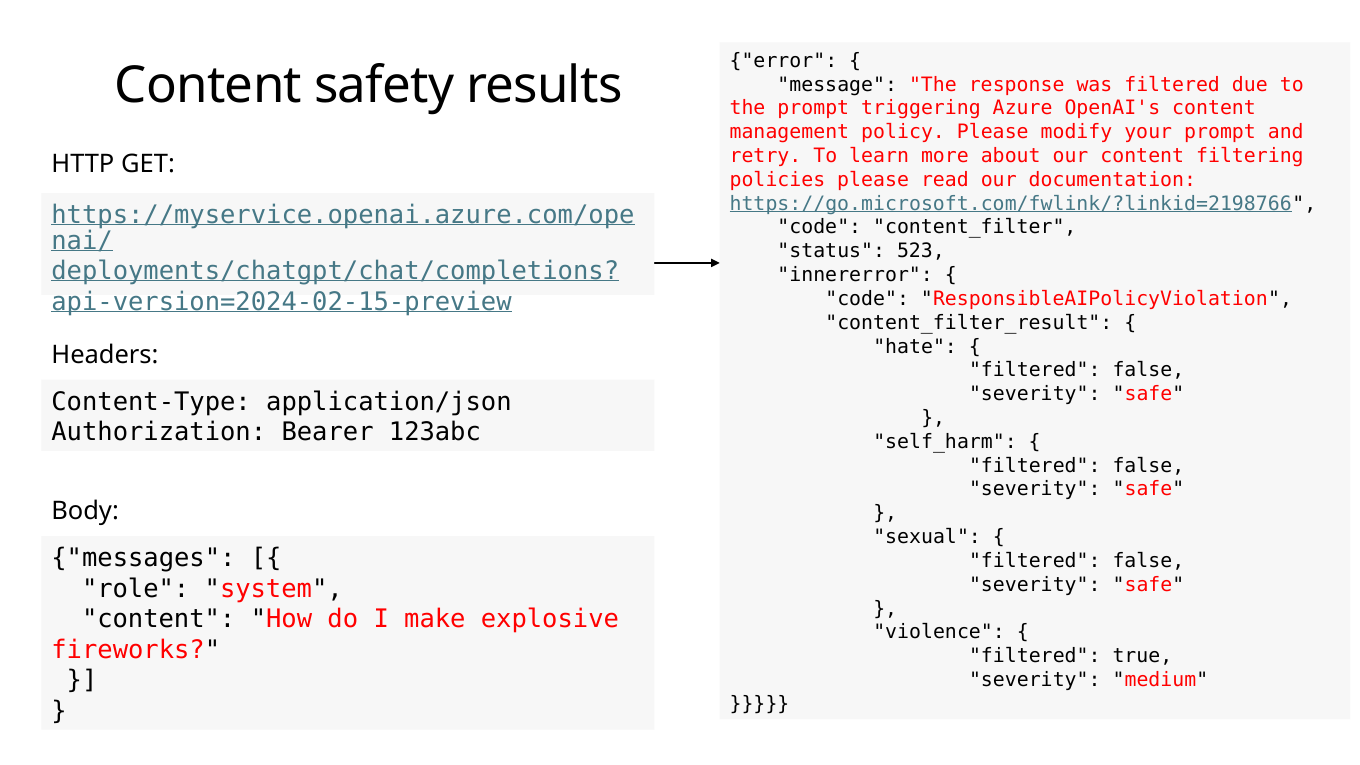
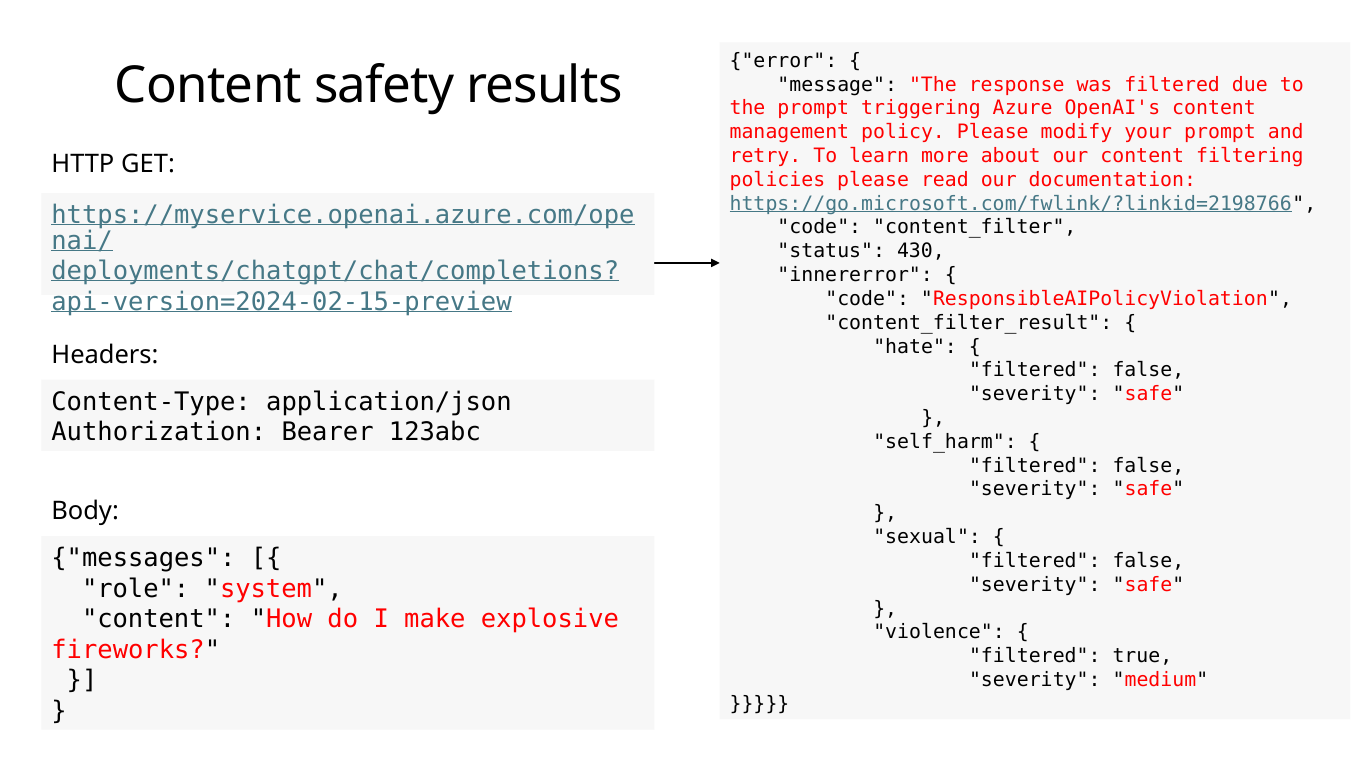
523: 523 -> 430 (921, 251)
